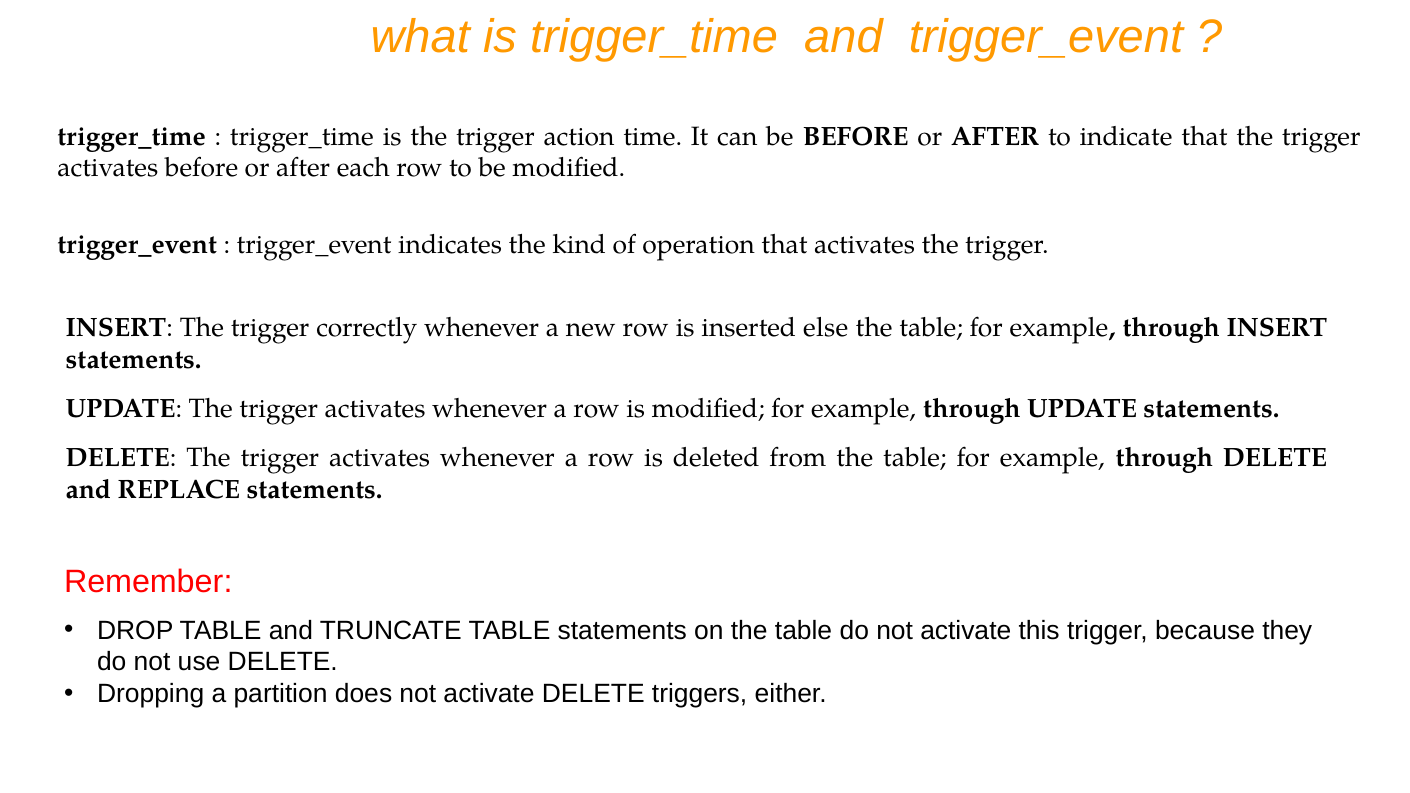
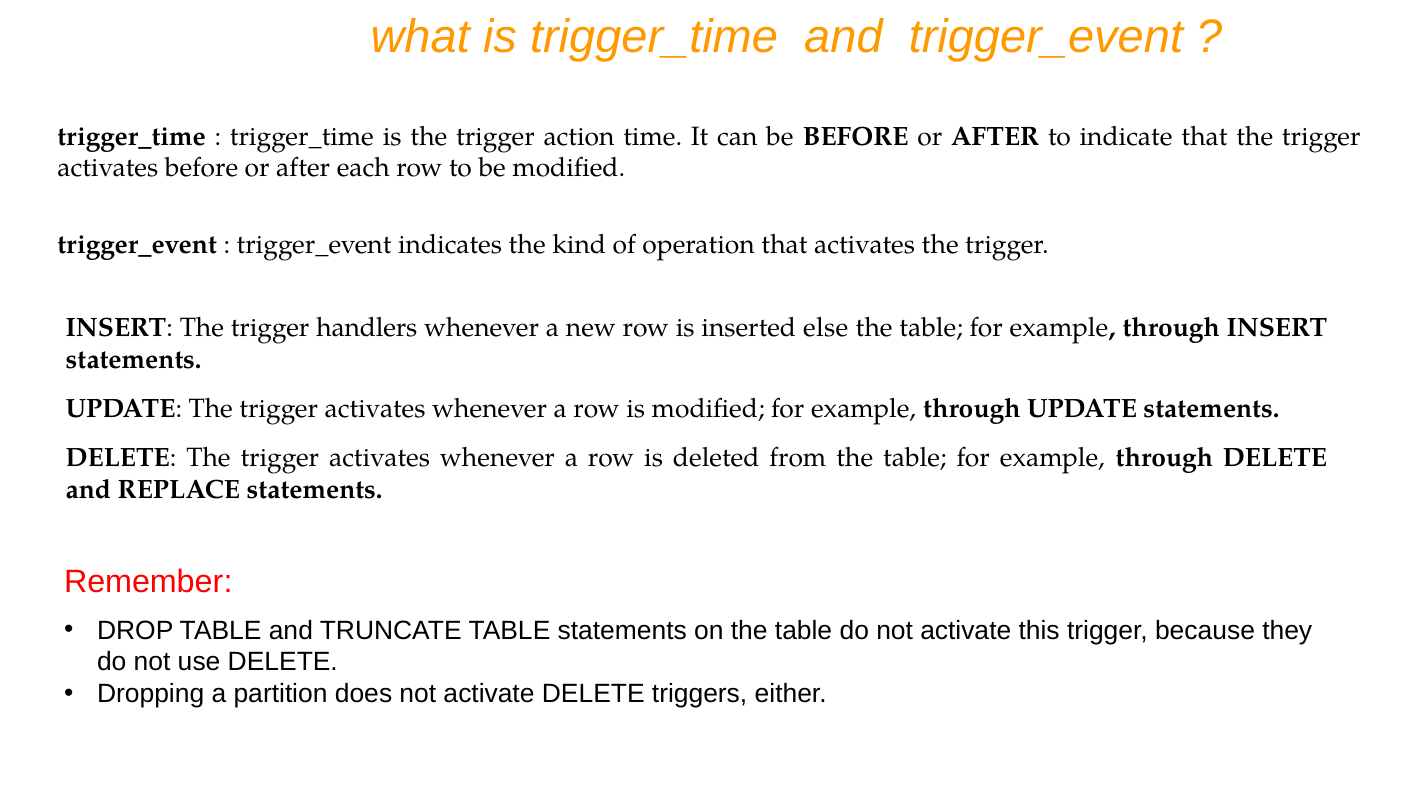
correctly: correctly -> handlers (367, 328)
